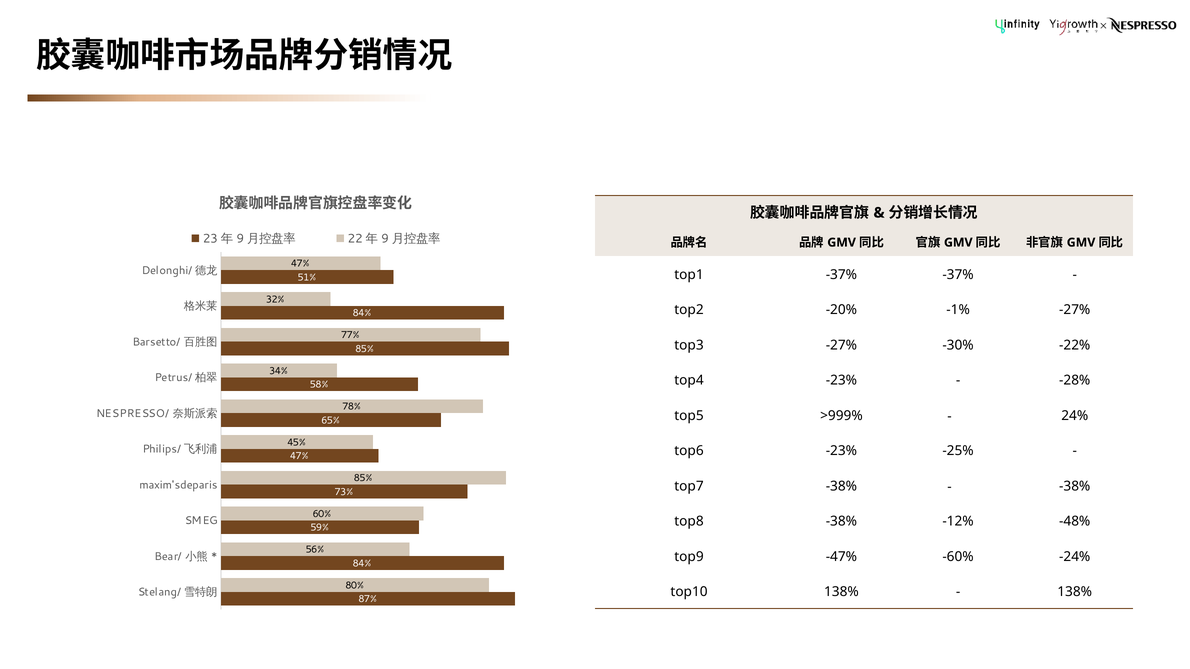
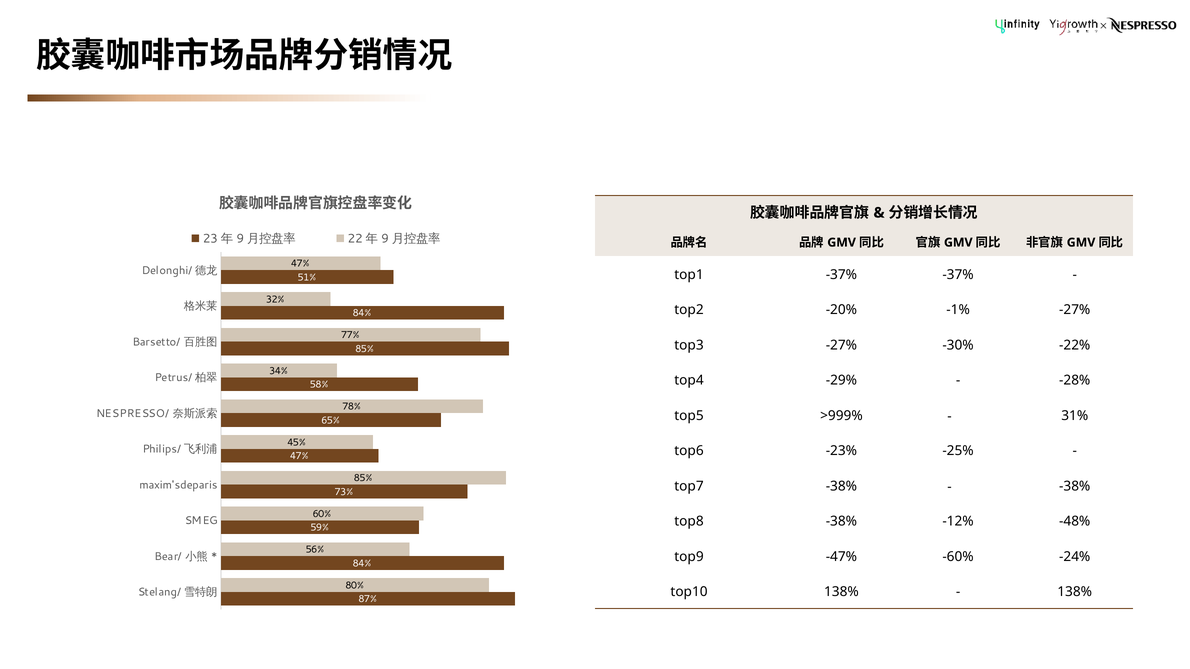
top4 -23%: -23% -> -29% (841, 381)
24%: 24% -> 31% (1075, 416)
